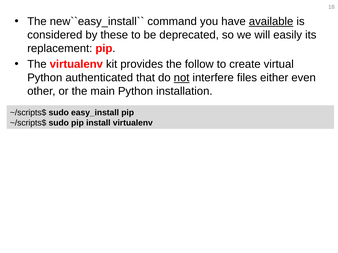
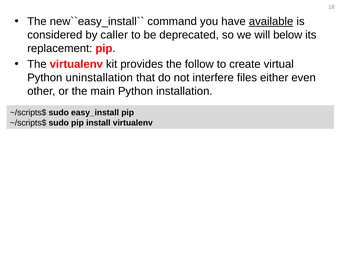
these: these -> caller (114, 35)
easily: easily -> below (288, 35)
authenticated: authenticated -> uninstallation (99, 78)
not underline: present -> none (182, 78)
